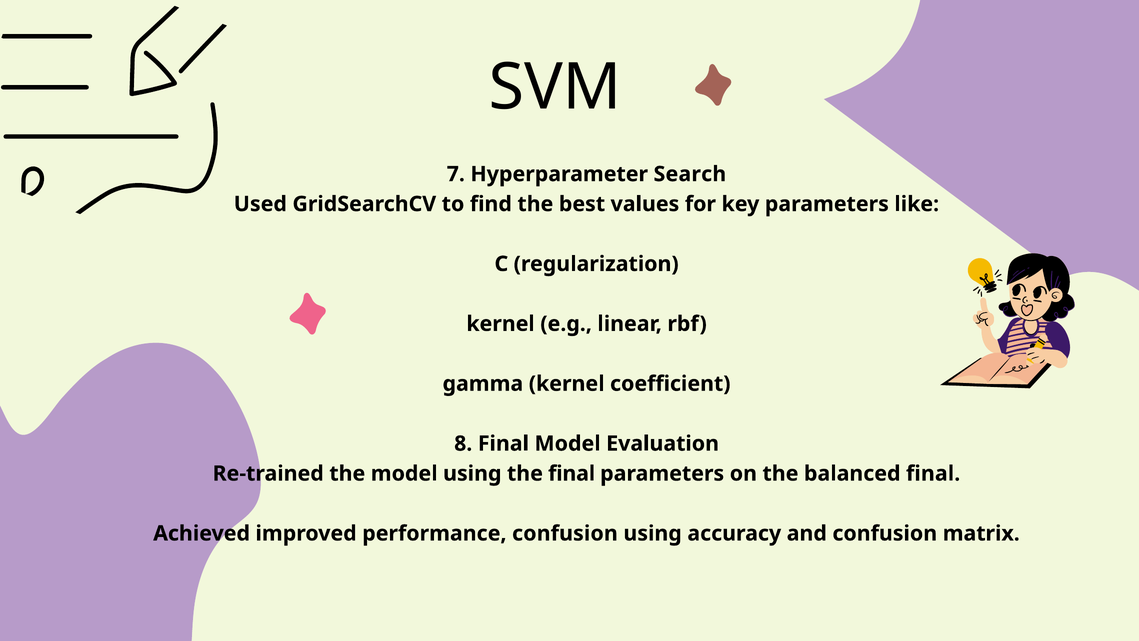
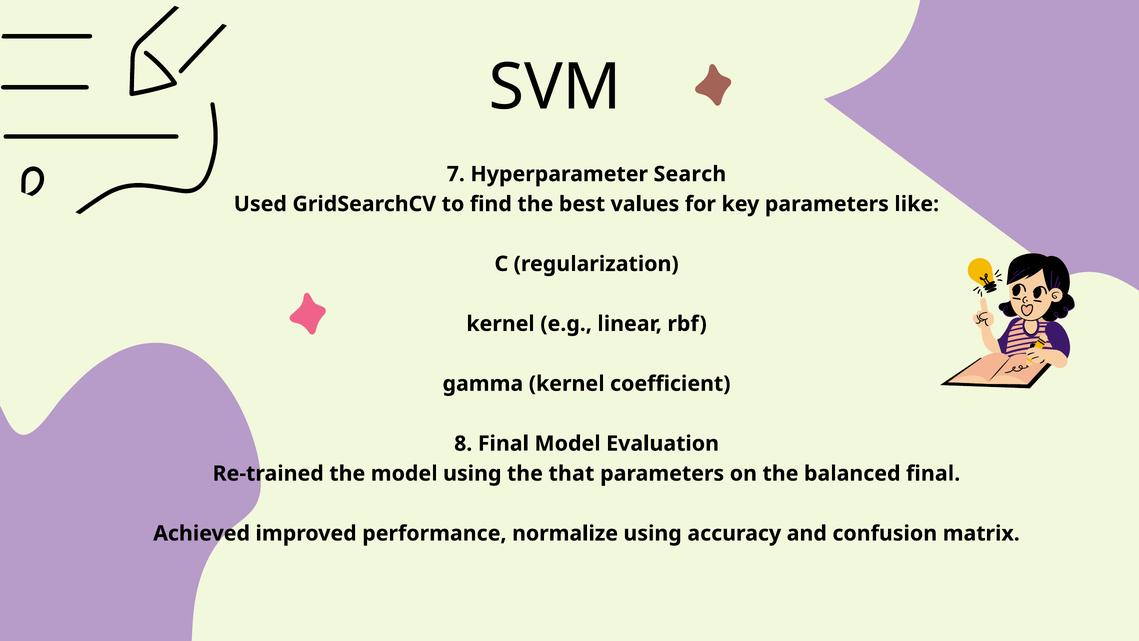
the final: final -> that (571, 473)
performance confusion: confusion -> normalize (565, 533)
